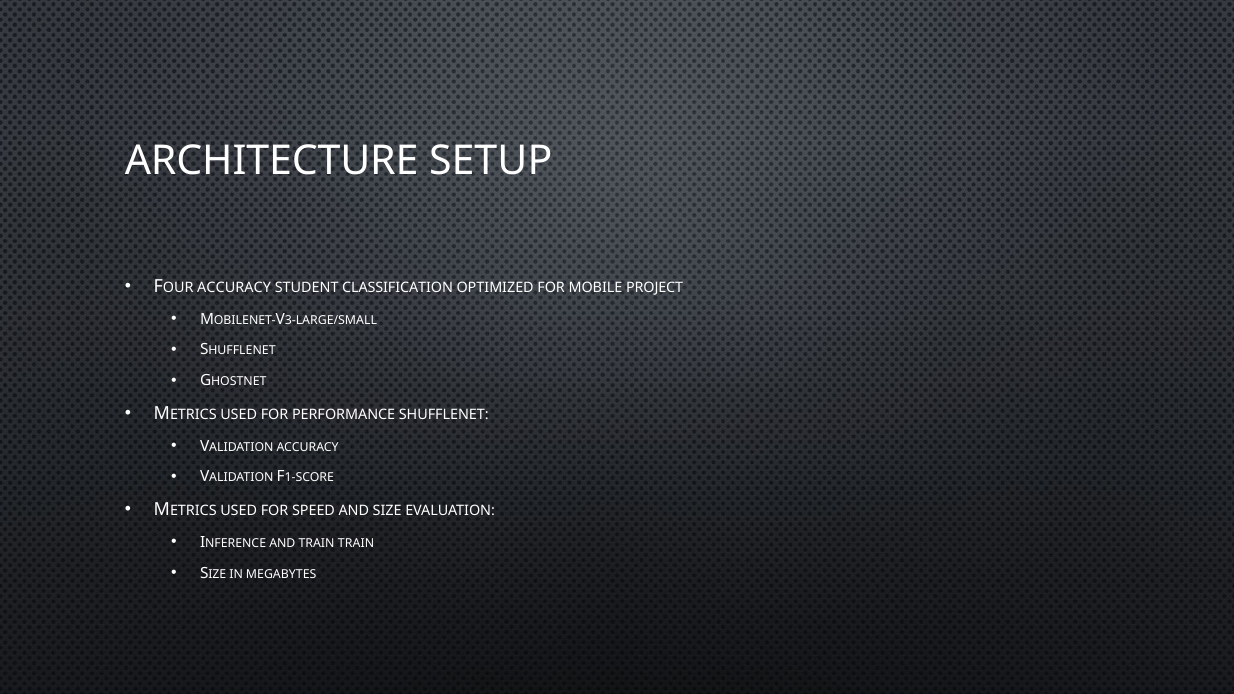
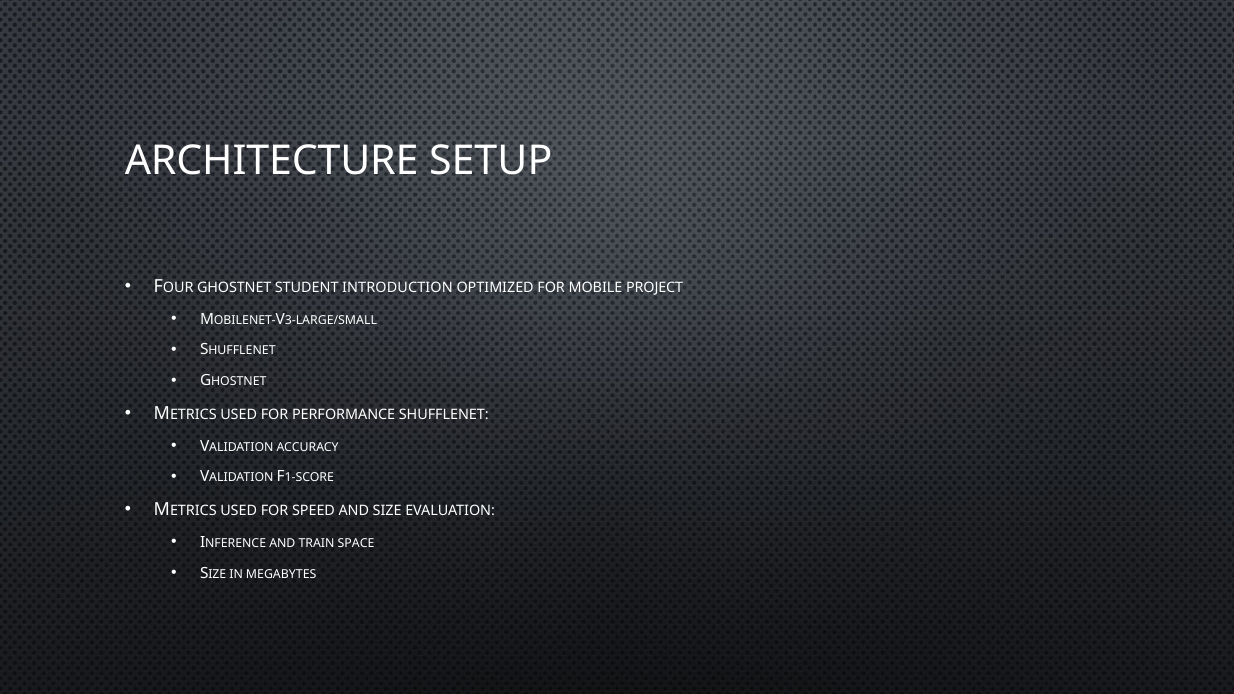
FOUR ACCURACY: ACCURACY -> GHOSTNET (234, 288)
CLASSIFICATION: CLASSIFICATION -> INTRODUCTION (397, 288)
TRAIN TRAIN: TRAIN -> SPACE (356, 543)
